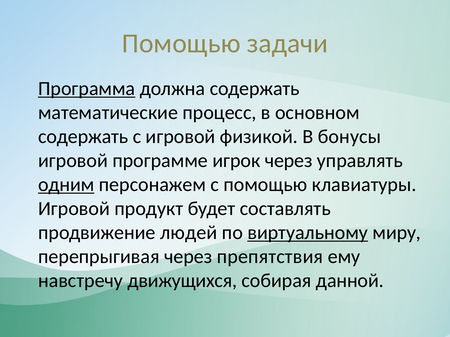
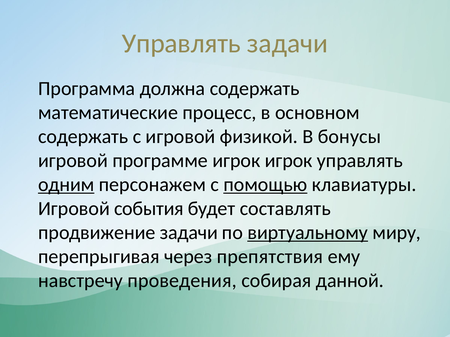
Помощью: Помощью -> Управлять (181, 44)
Программа underline: present -> none (87, 89)
игрок через: через -> игрок (289, 161)
помощью underline: none -> present (265, 185)
продукт: продукт -> события (149, 209)
продвижение людей: людей -> задачи (189, 233)
движущихся: движущихся -> проведения (182, 281)
